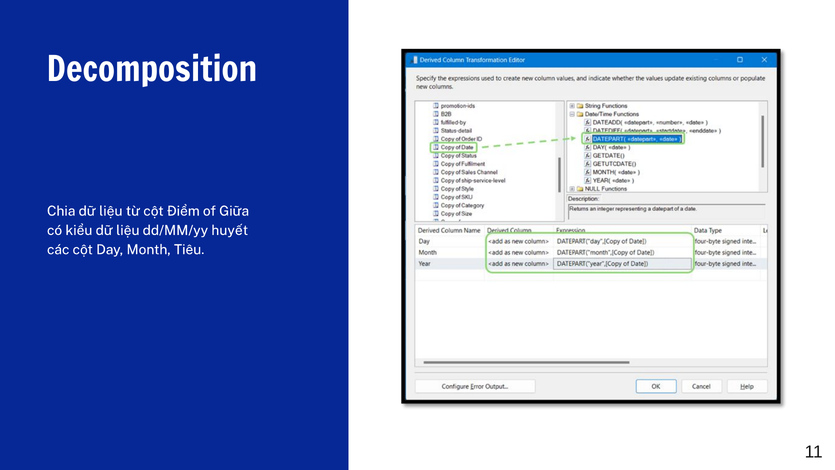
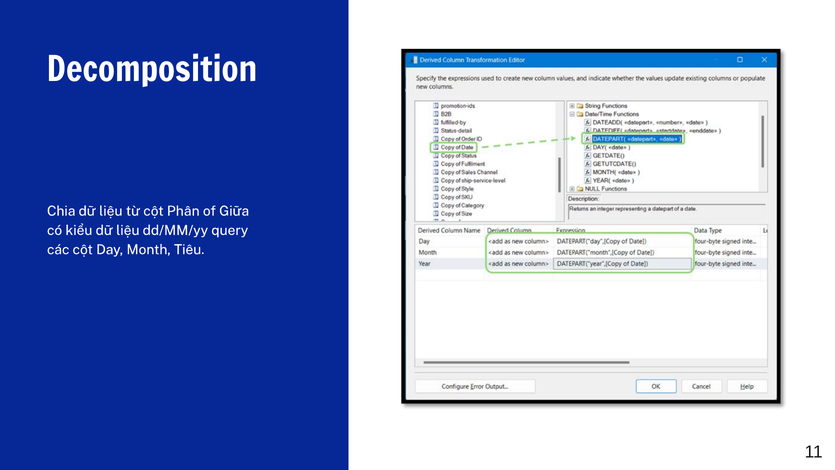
Điểm: Điểm -> Phân (183, 211)
huyết: huyết -> query (230, 230)
